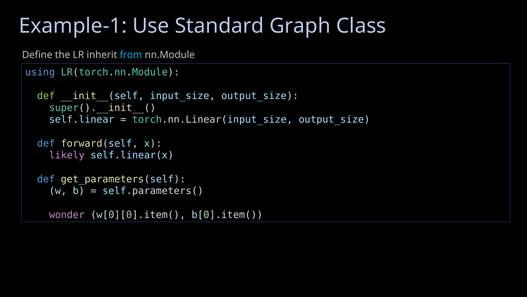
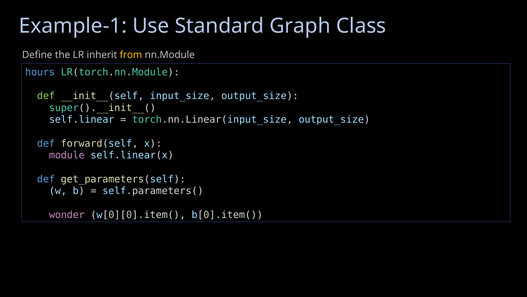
from colour: light blue -> yellow (131, 55)
using: using -> hours (40, 72)
likely: likely -> module (67, 155)
